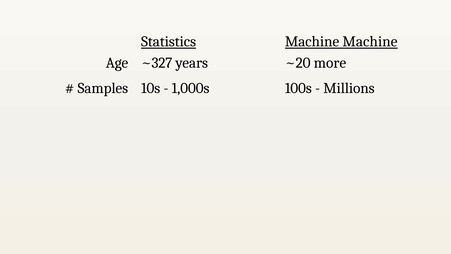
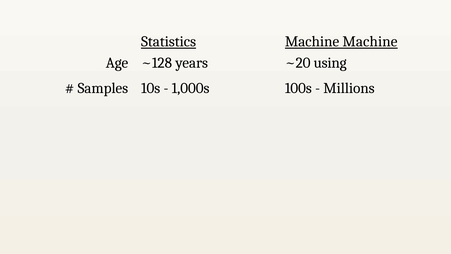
~327: ~327 -> ~128 (157, 63)
more: more -> using (330, 63)
